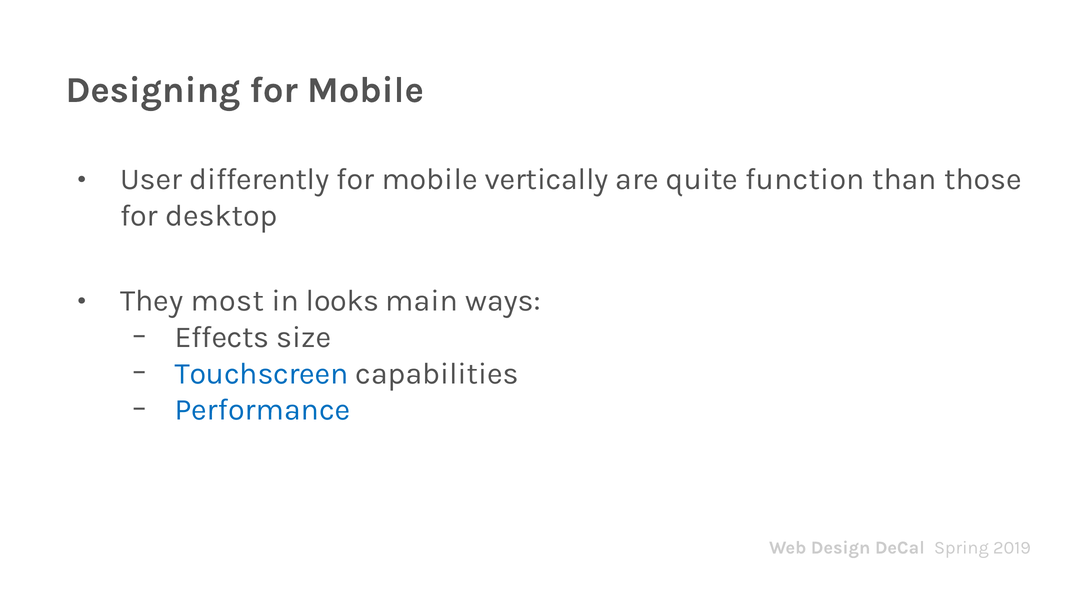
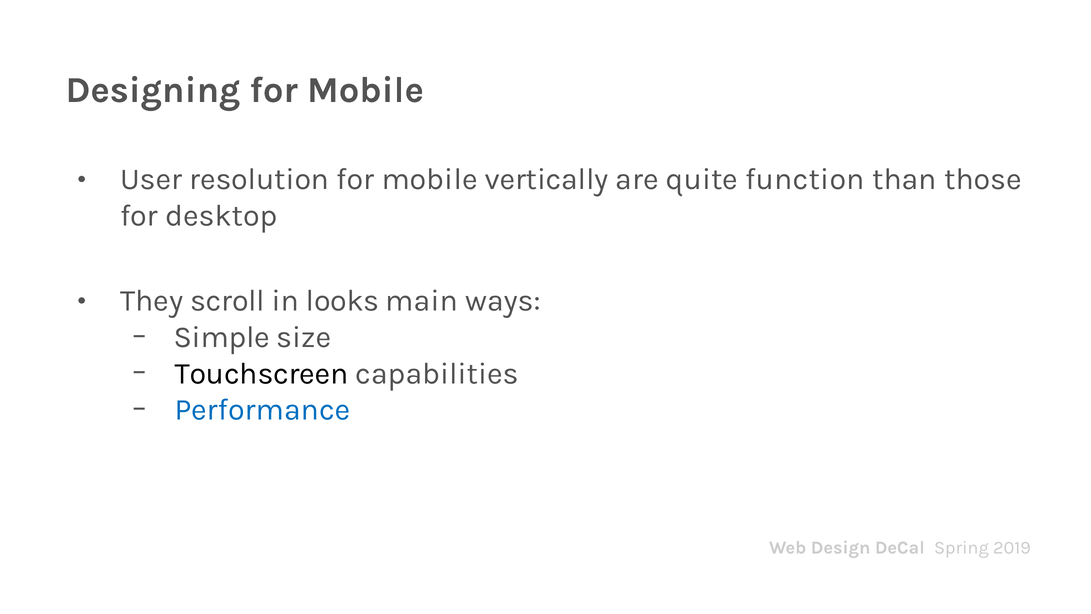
differently: differently -> resolution (259, 179)
most: most -> scroll (228, 301)
Effects: Effects -> Simple (222, 337)
Touchscreen colour: blue -> black (262, 373)
